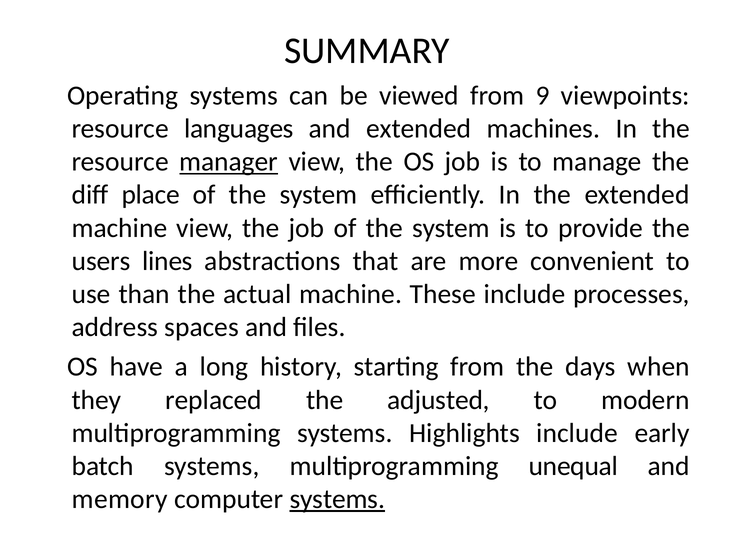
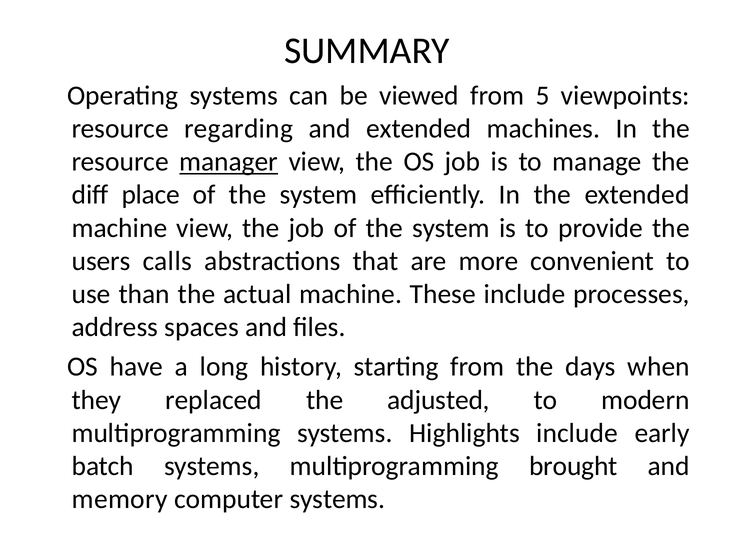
9: 9 -> 5 (543, 96)
languages: languages -> regarding (239, 129)
lines: lines -> calls (167, 261)
unequal: unequal -> brought (573, 466)
systems underline: present -> none (337, 499)
